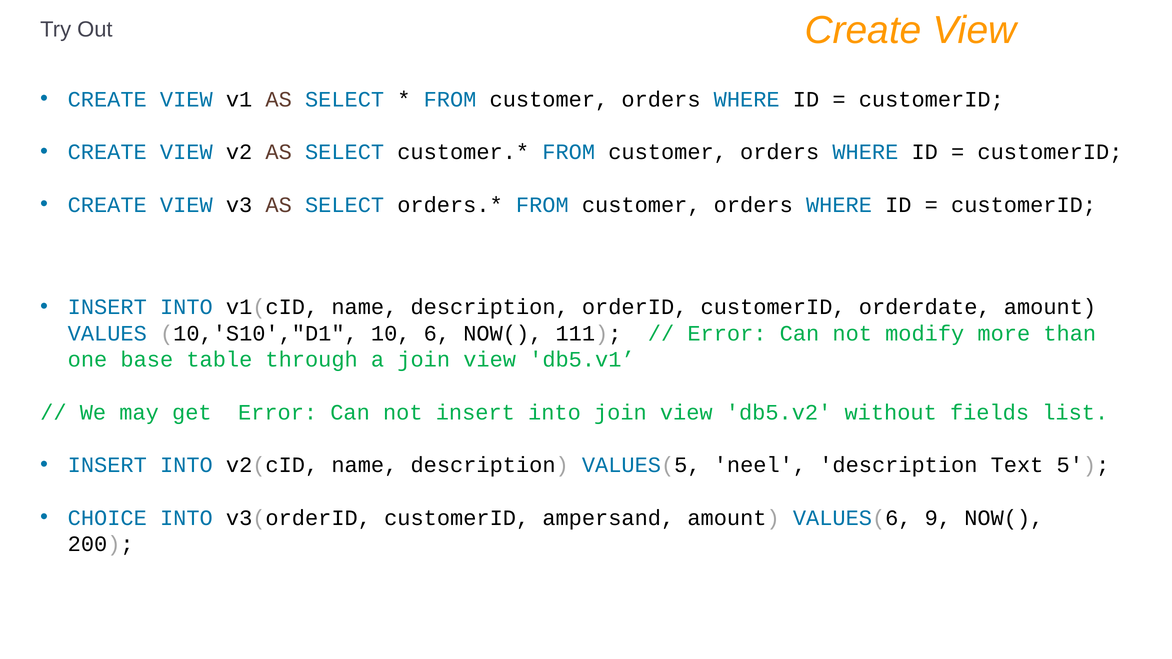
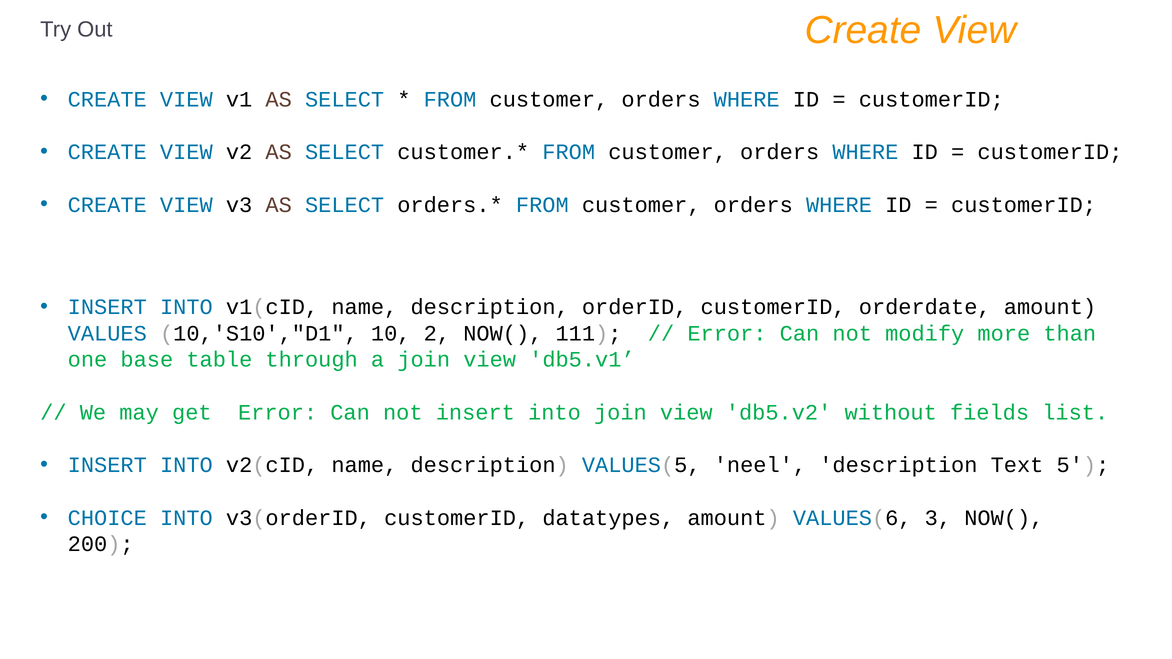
6: 6 -> 2 (437, 333)
ampersand: ampersand -> datatypes (608, 518)
9: 9 -> 3 (938, 518)
